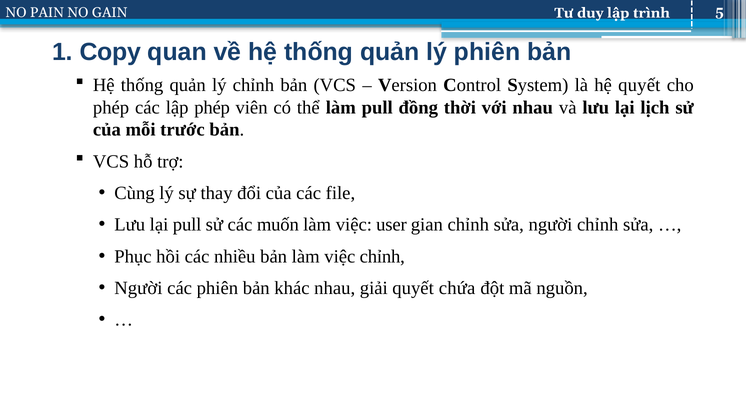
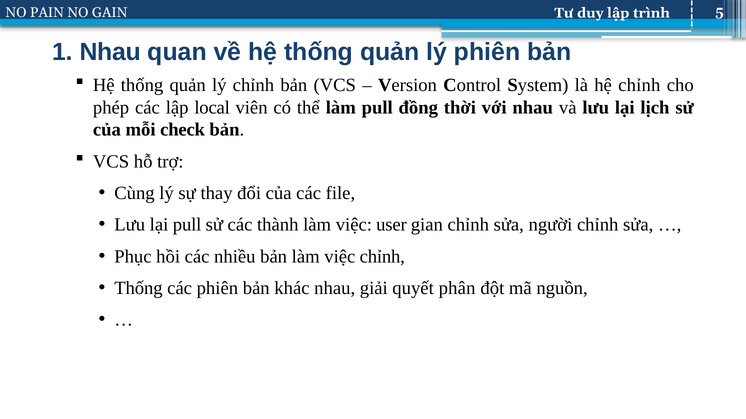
1 Copy: Copy -> Nhau (110, 52)
hệ quyết: quyết -> chỉnh (639, 85)
lập phép: phép -> local (212, 108)
trước: trước -> check (183, 130)
muốn: muốn -> thành (278, 225)
Người: Người -> Thống (138, 289)
chứa: chứa -> phân (457, 289)
